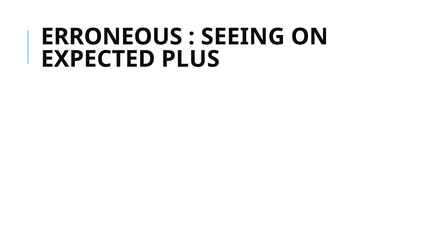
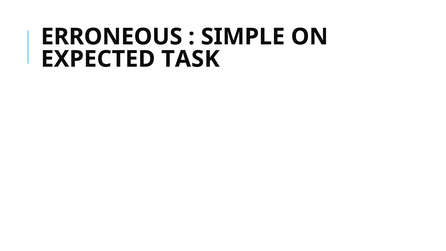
SEEING: SEEING -> SIMPLE (243, 37)
PLUS: PLUS -> TASK (190, 59)
